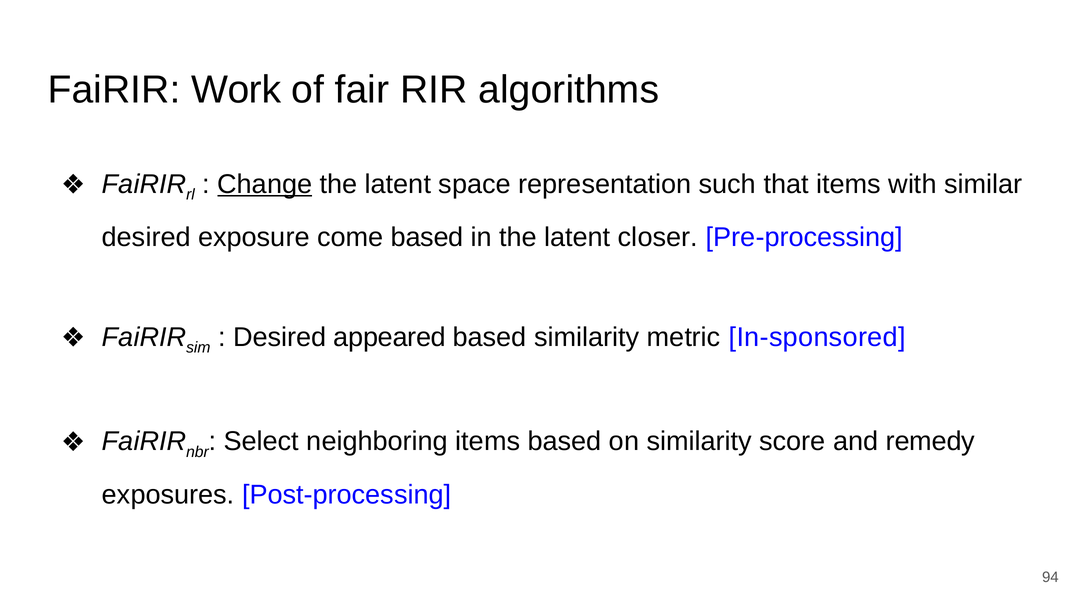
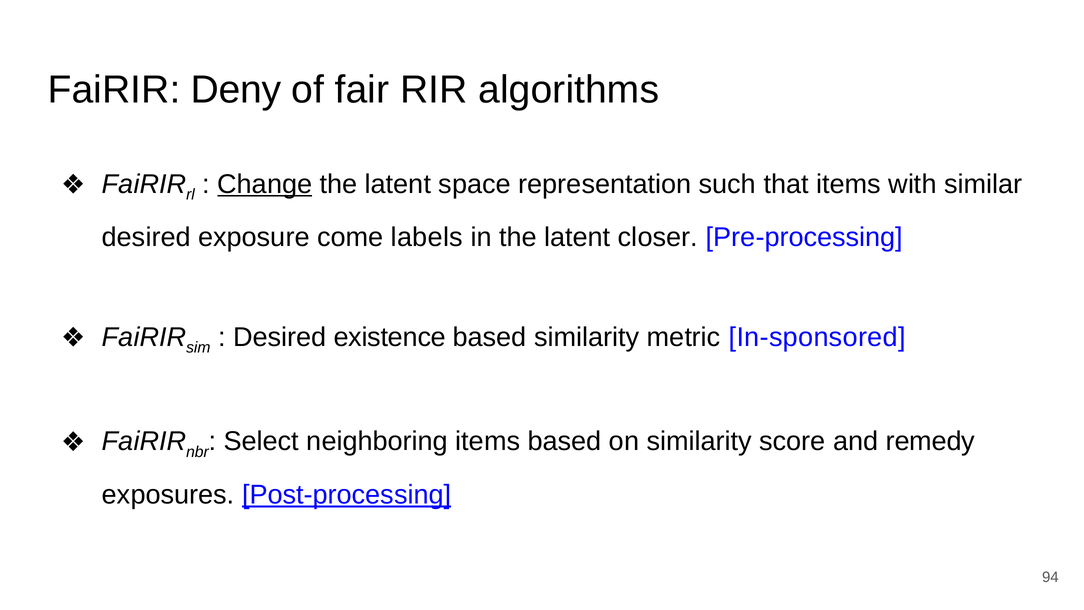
Work: Work -> Deny (236, 90)
come based: based -> labels (427, 237)
appeared: appeared -> existence (390, 337)
Post-processing underline: none -> present (347, 495)
